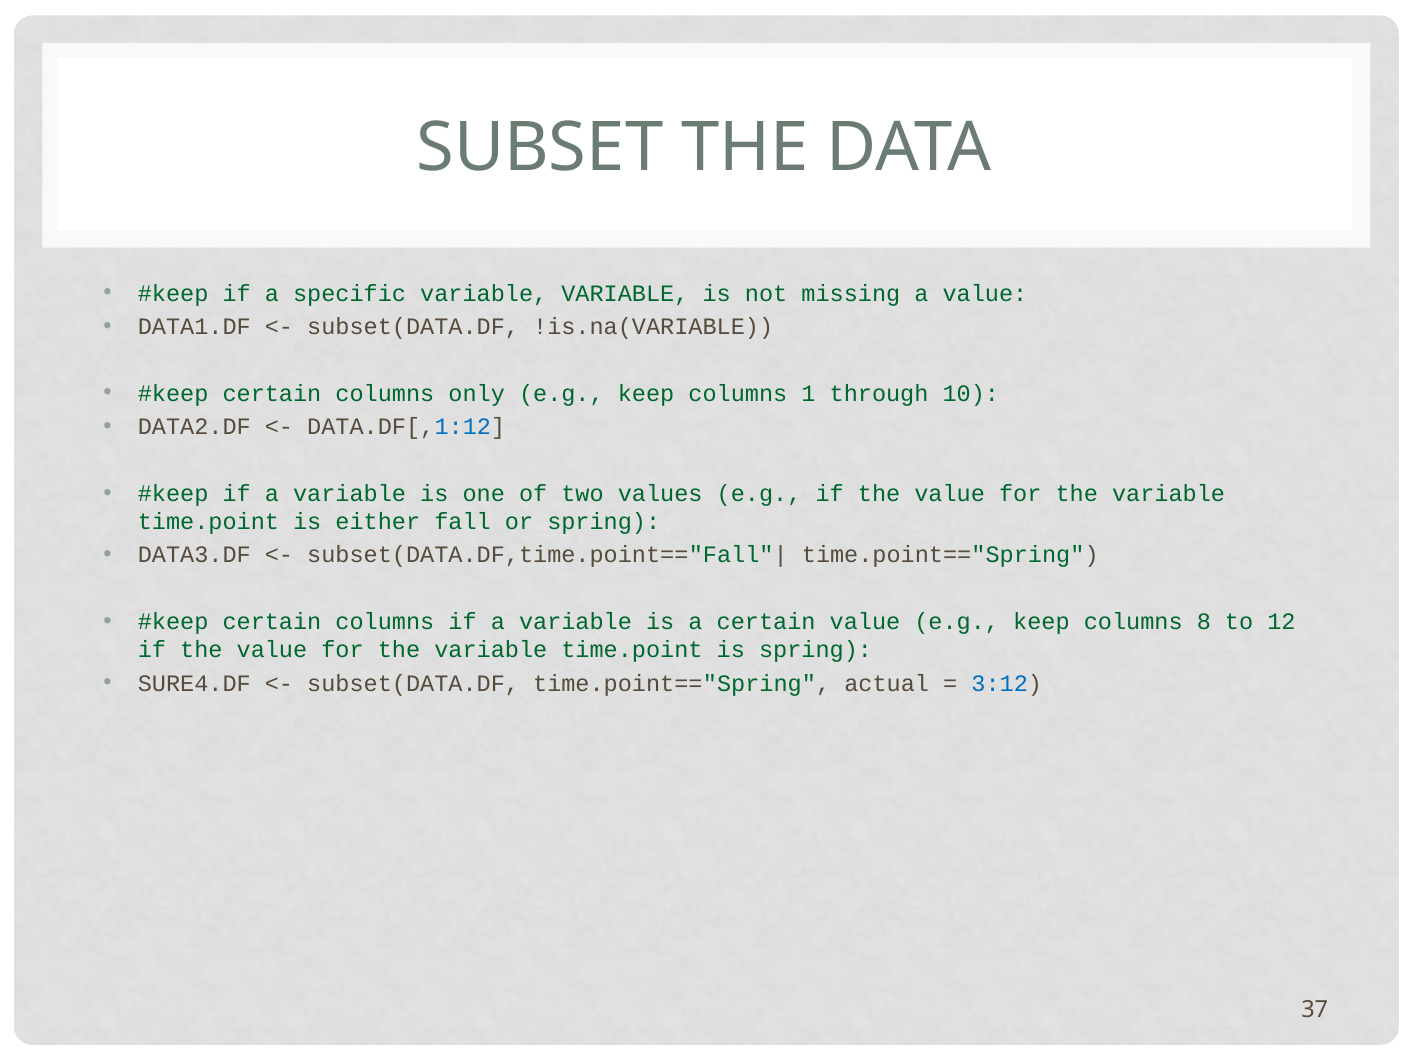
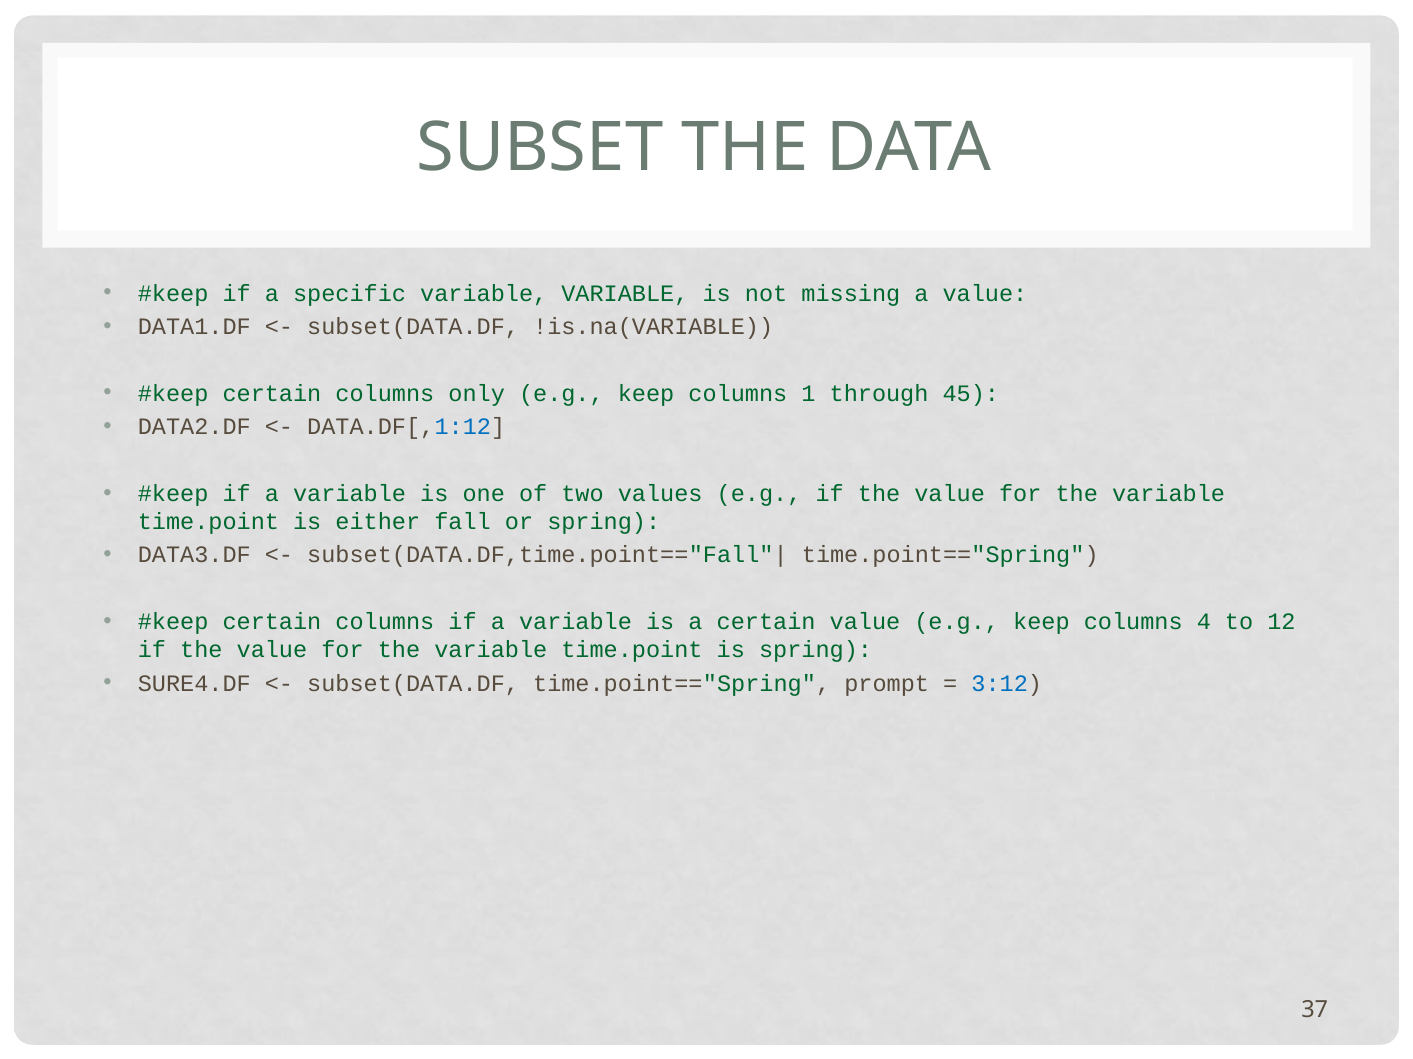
10: 10 -> 45 (971, 394)
8: 8 -> 4 (1204, 622)
actual: actual -> prompt (887, 684)
